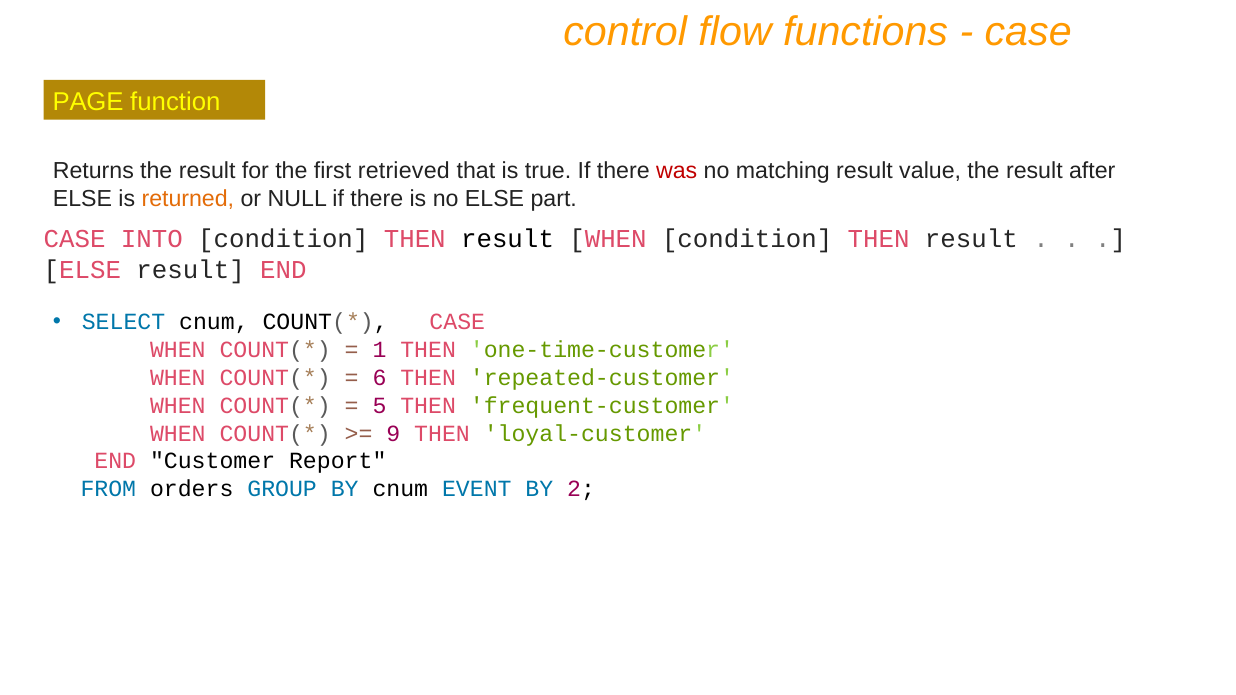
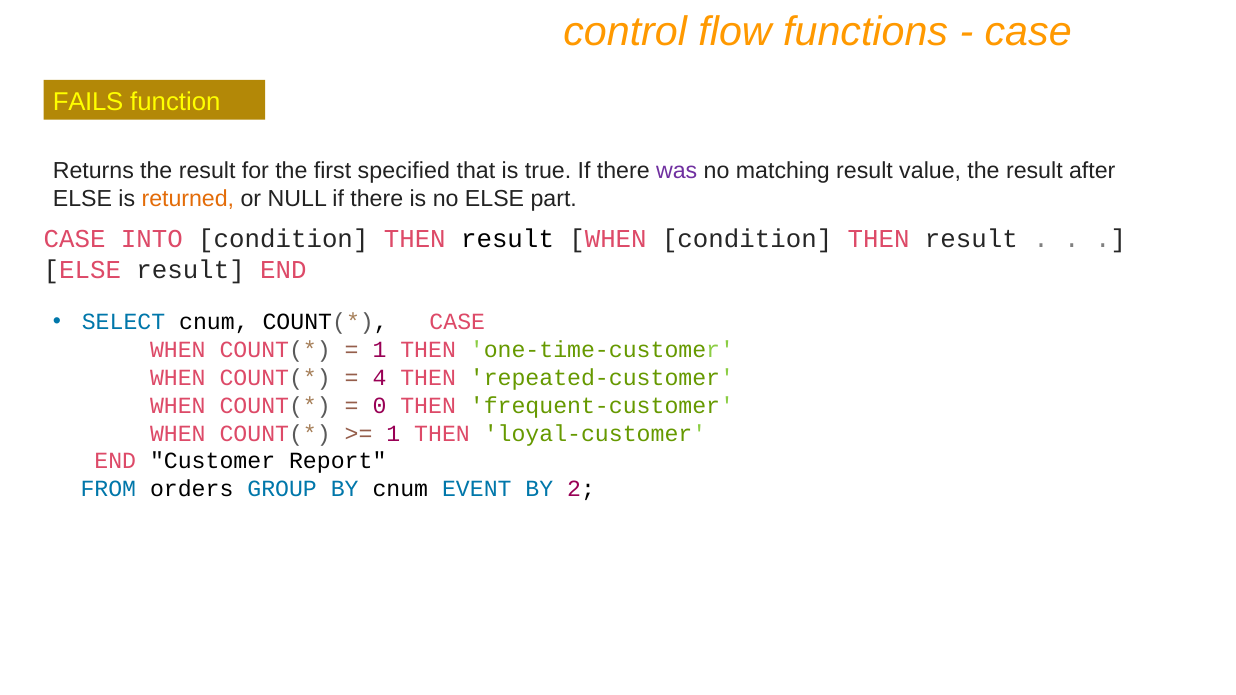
PAGE: PAGE -> FAILS (88, 102)
retrieved: retrieved -> specified (404, 171)
was colour: red -> purple (677, 171)
6: 6 -> 4 (379, 378)
5: 5 -> 0 (379, 406)
9: 9 -> 1 (393, 434)
